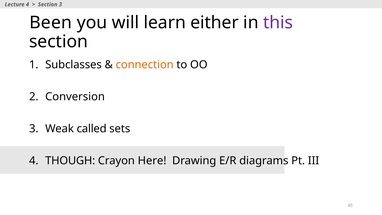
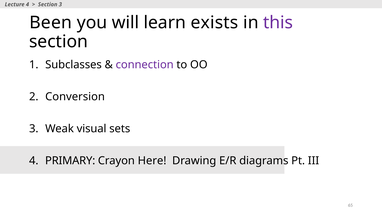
either: either -> exists (214, 23)
connection colour: orange -> purple (145, 65)
called: called -> visual (92, 129)
THOUGH: THOUGH -> PRIMARY (70, 160)
